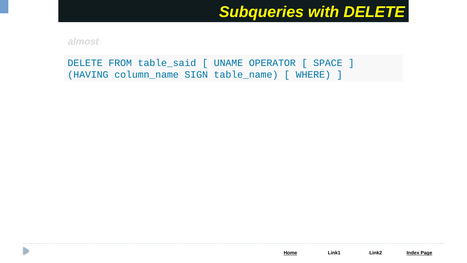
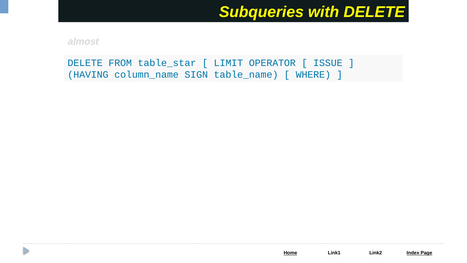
table_said: table_said -> table_star (167, 63)
UNAME: UNAME -> LIMIT (228, 63)
SPACE: SPACE -> ISSUE (328, 63)
